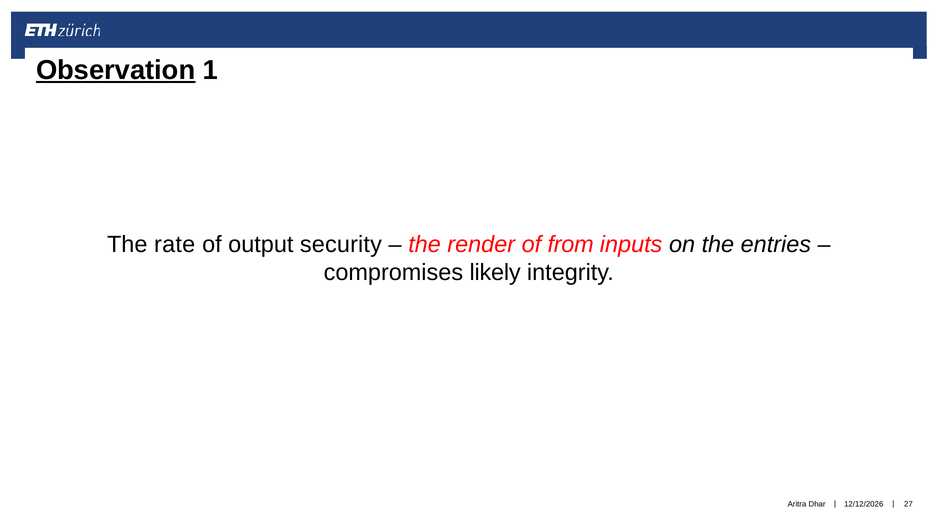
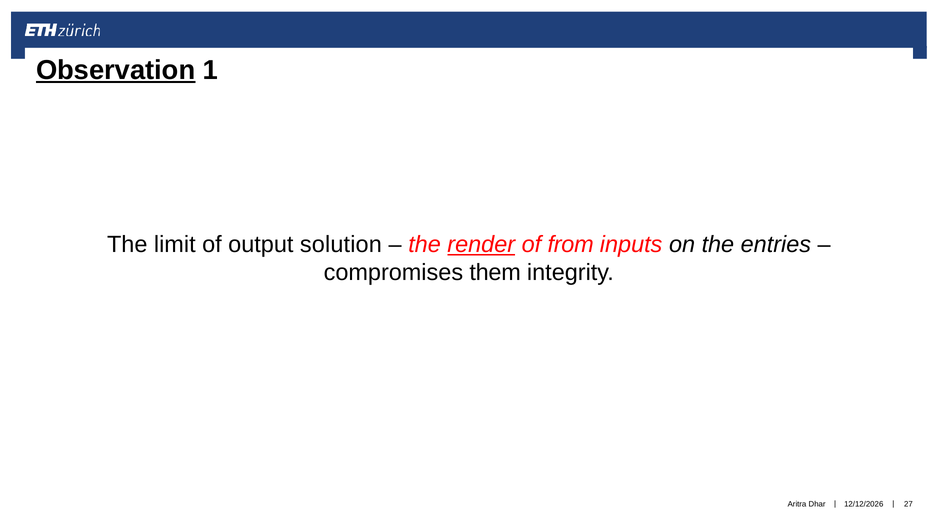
rate: rate -> limit (175, 244)
security: security -> solution (341, 244)
render underline: none -> present (481, 244)
likely: likely -> them (495, 273)
